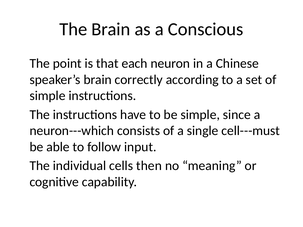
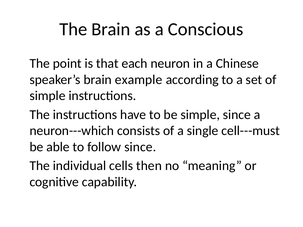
correctly: correctly -> example (139, 80)
follow input: input -> since (140, 147)
